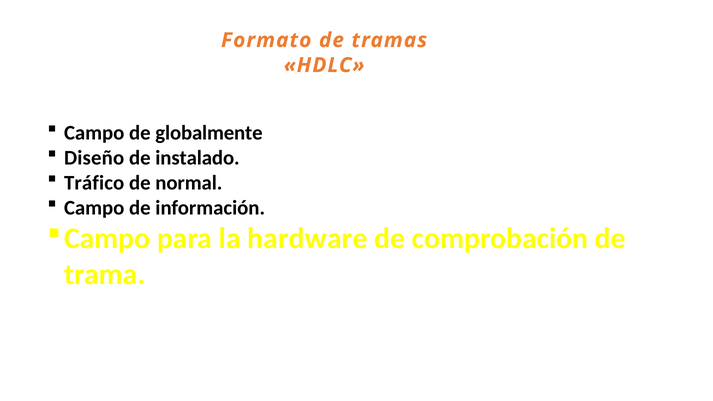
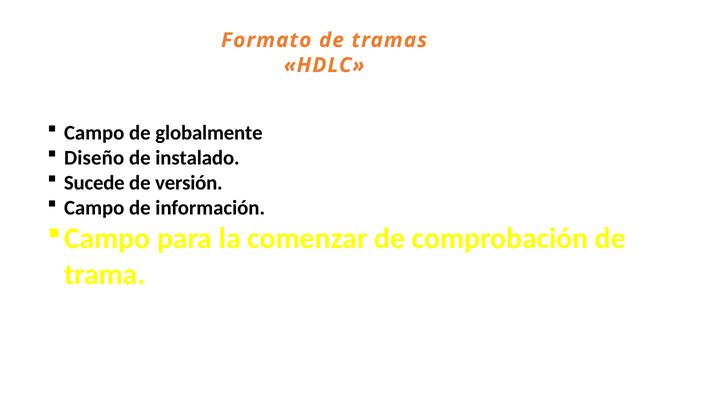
Tráfico: Tráfico -> Sucede (94, 183)
normal: normal -> versión (189, 183)
hardware: hardware -> comenzar (308, 239)
